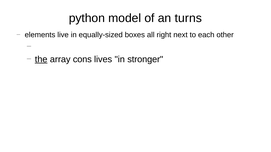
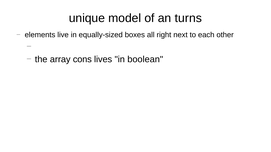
python: python -> unique (87, 18)
the underline: present -> none (41, 59)
stronger: stronger -> boolean (145, 59)
